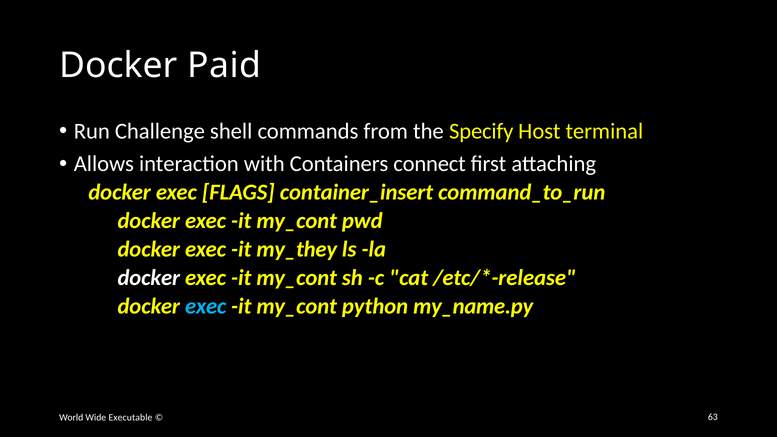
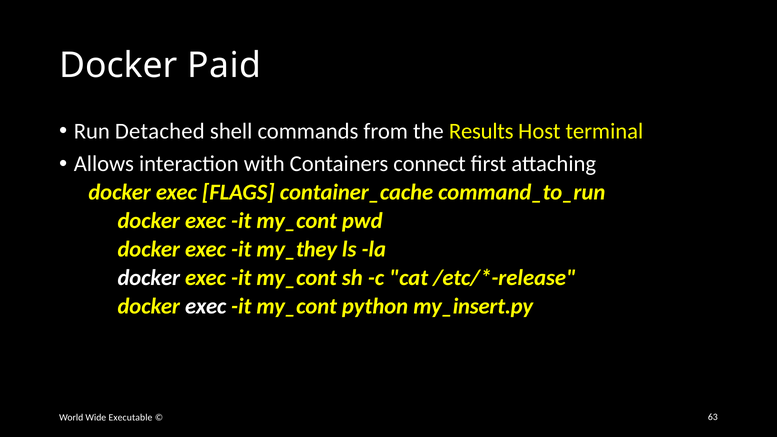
Challenge: Challenge -> Detached (160, 131)
Specify: Specify -> Results (481, 131)
container_insert: container_insert -> container_cache (357, 192)
exec colour: light blue -> white (206, 307)
my_name.py: my_name.py -> my_insert.py (473, 307)
